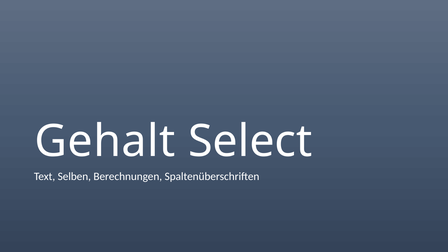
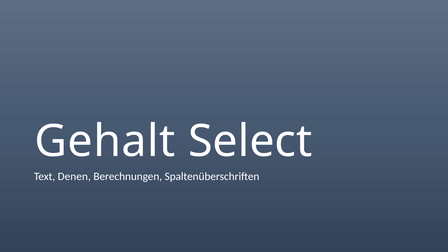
Selben: Selben -> Denen (74, 176)
